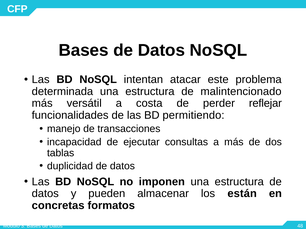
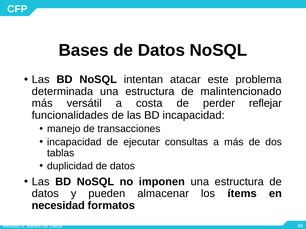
BD permitiendo: permitiendo -> incapacidad (194, 116)
están: están -> ítems (242, 194)
concretas: concretas -> necesidad (58, 206)
